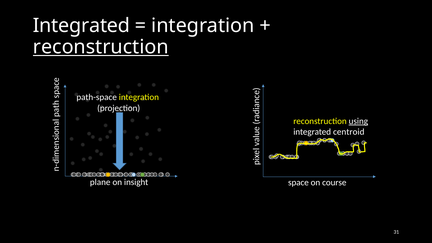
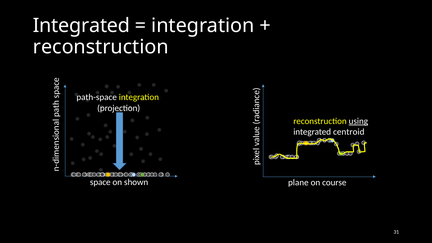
reconstruction underline: present -> none (101, 47)
plane: plane -> space (100, 182)
insight: insight -> shown (136, 182)
space: space -> plane (298, 183)
